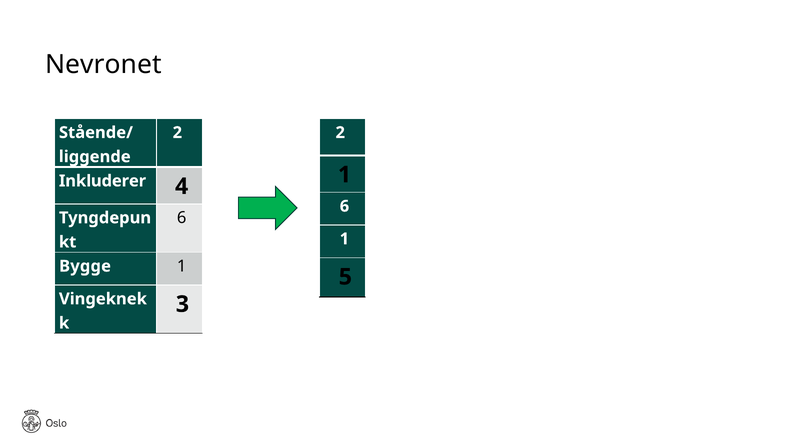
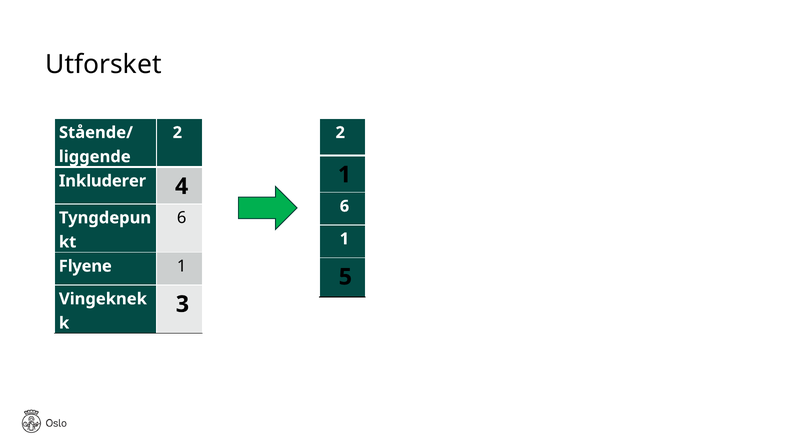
Nevronet: Nevronet -> Utforsket (103, 65)
Bygge: Bygge -> Flyene (85, 266)
